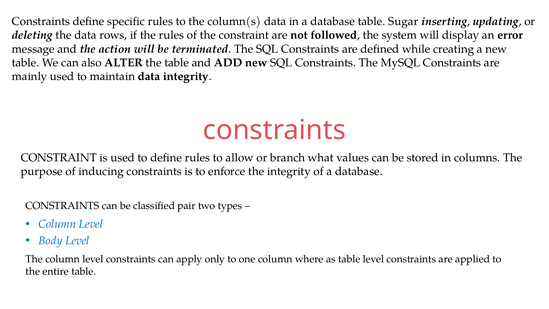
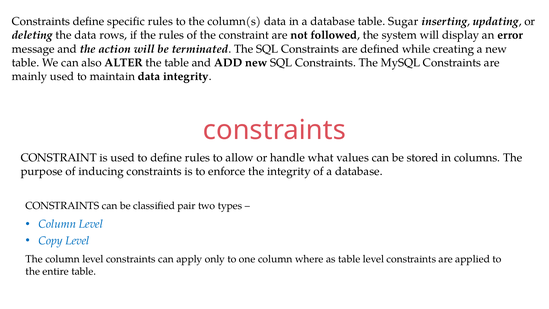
branch: branch -> handle (288, 158)
Body: Body -> Copy (51, 241)
